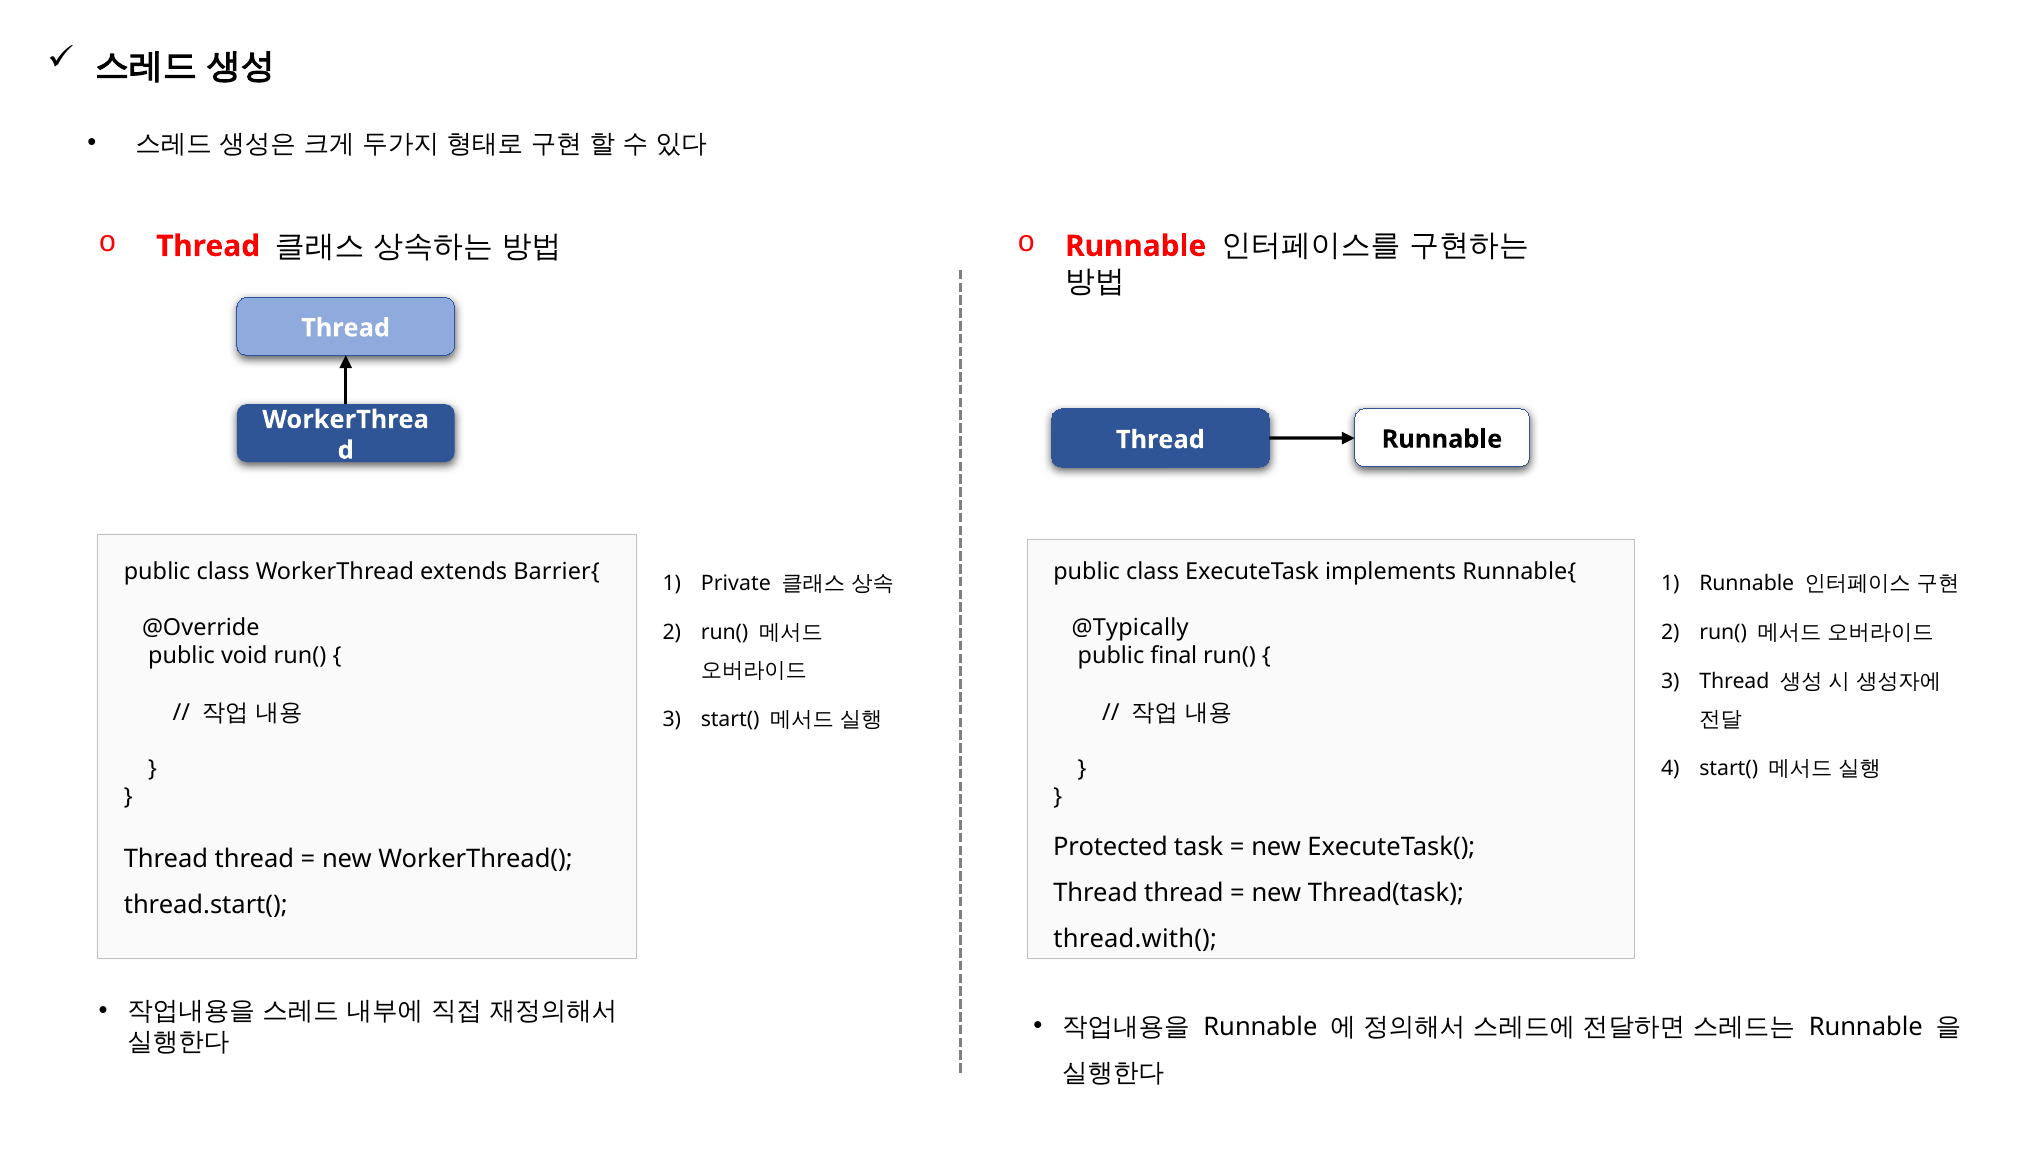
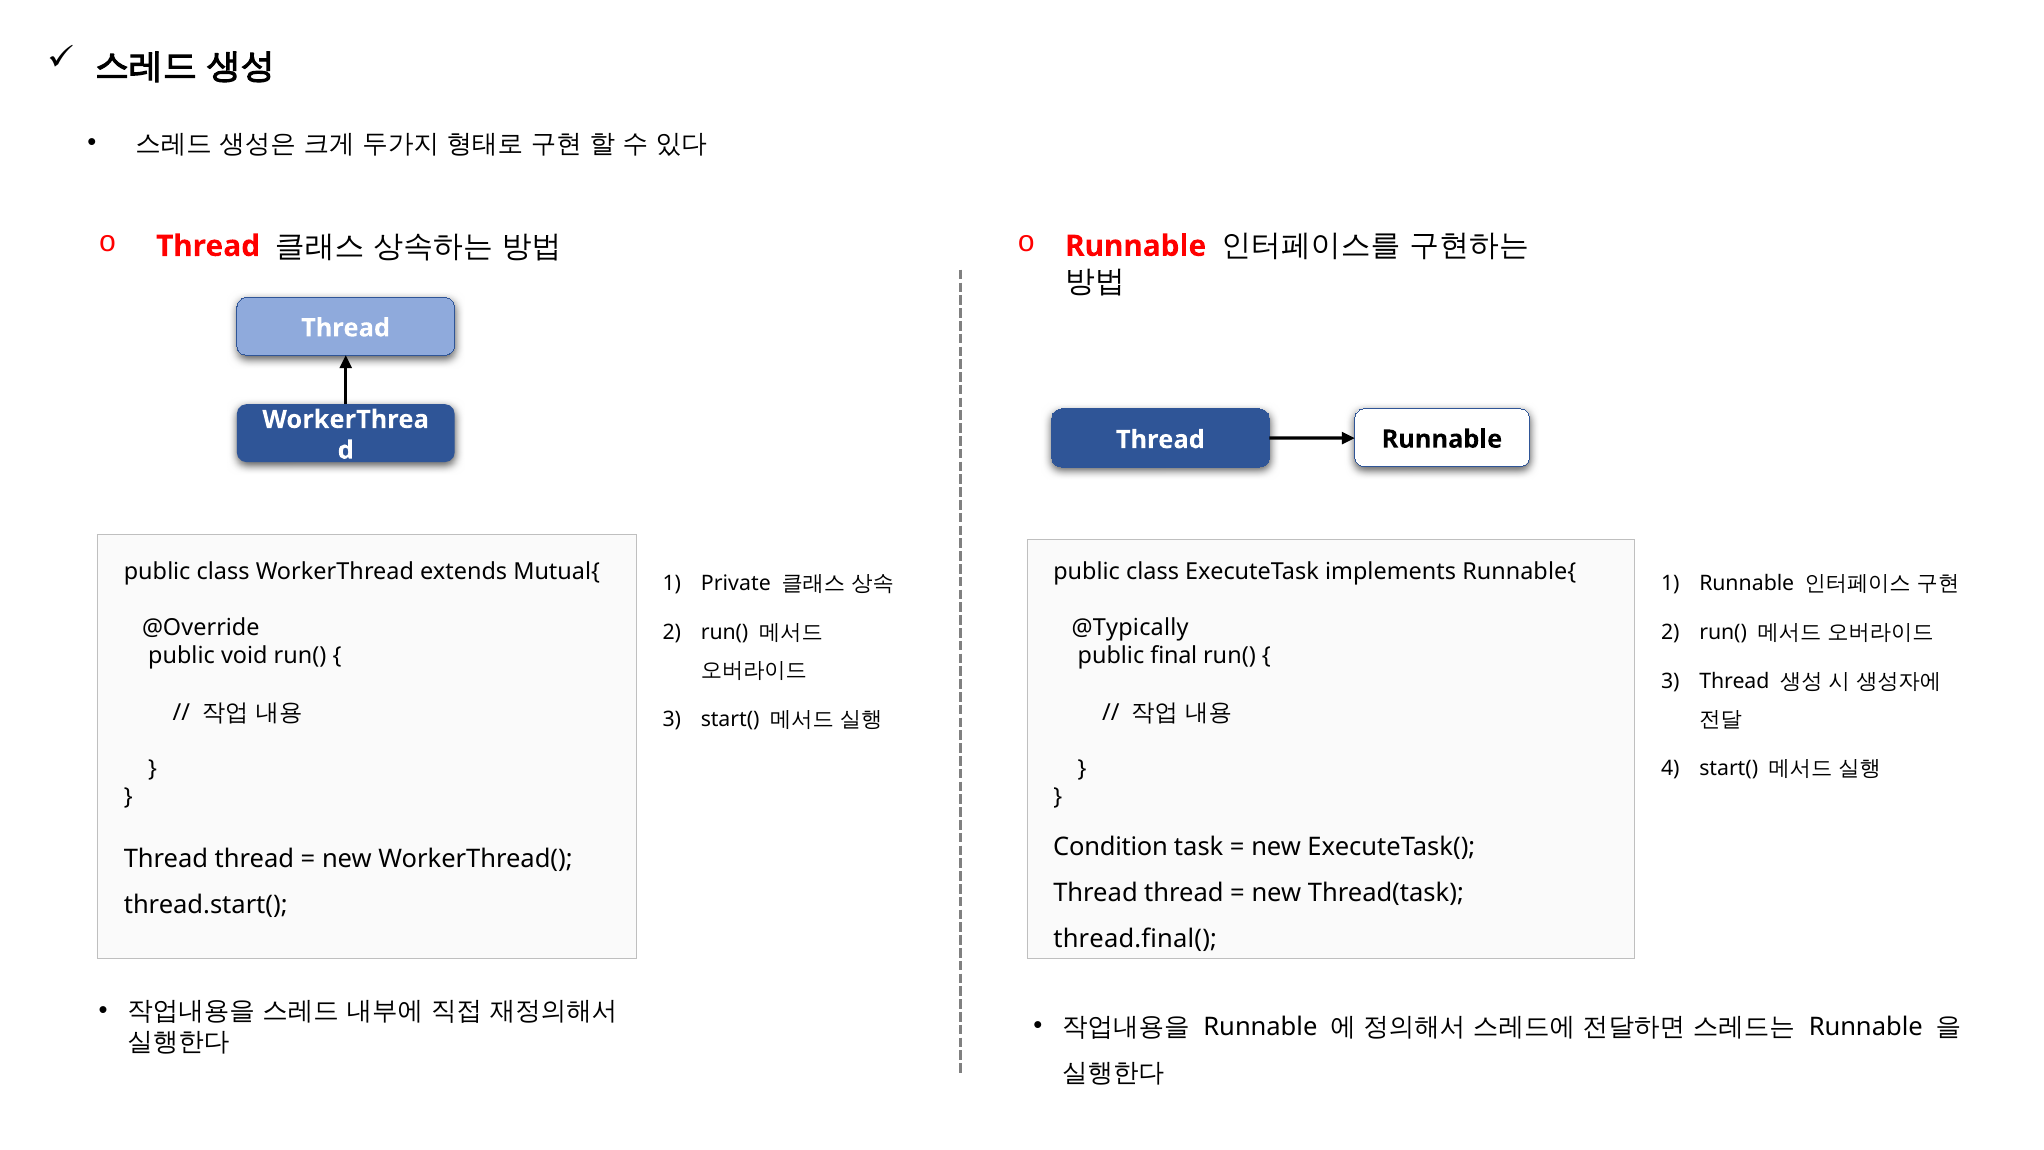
Barrier{: Barrier{ -> Mutual{ (557, 572)
Protected: Protected -> Condition (1111, 847)
thread.with(: thread.with( -> thread.final( (1135, 939)
